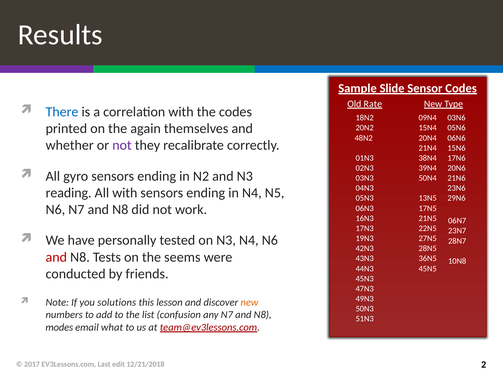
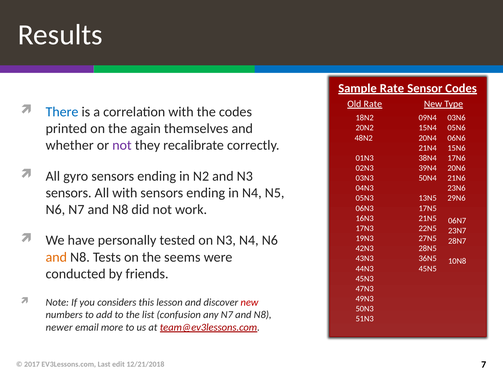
Sample Slide: Slide -> Rate (392, 88)
reading: reading -> sensors (69, 193)
and colour: red -> orange (56, 257)
solutions: solutions -> considers (117, 302)
new colour: orange -> red (249, 302)
modes: modes -> newer (59, 328)
what: what -> more (112, 328)
2: 2 -> 7 (484, 365)
